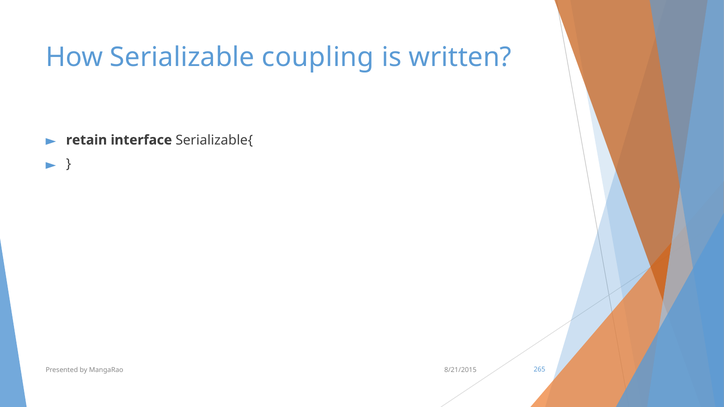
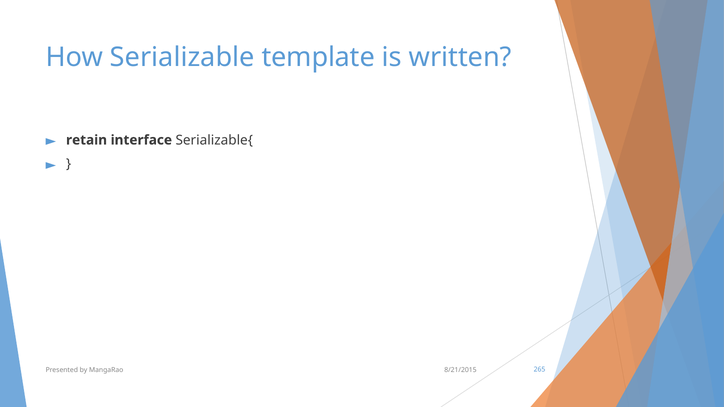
coupling: coupling -> template (318, 57)
